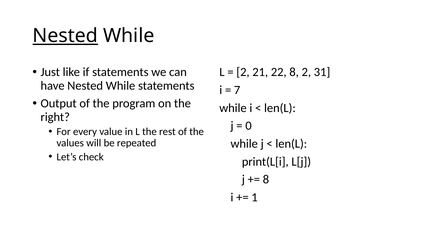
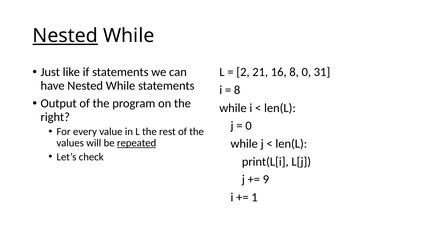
22: 22 -> 16 (279, 72)
8 2: 2 -> 0 (306, 72)
7: 7 -> 8 (237, 90)
repeated underline: none -> present (137, 143)
8: 8 -> 9 (266, 180)
